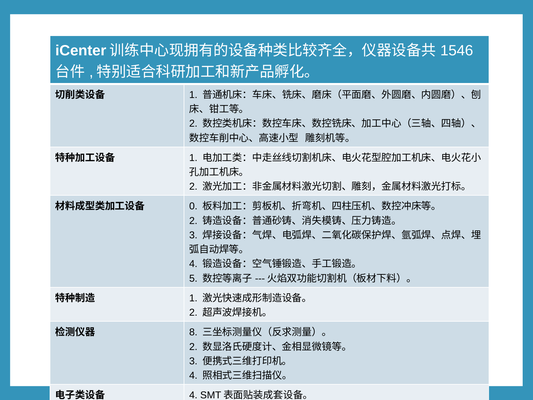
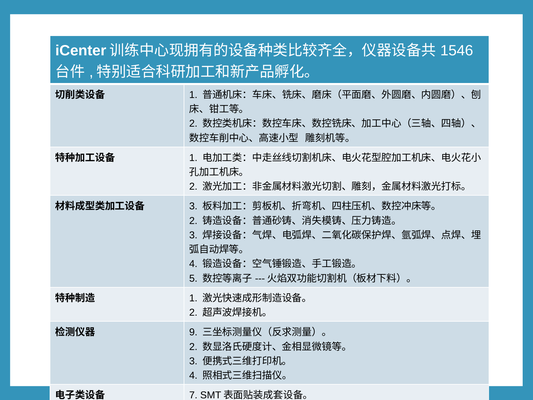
0: 0 -> 3 (193, 206)
8: 8 -> 9 (193, 332)
4: 4 -> 7 (193, 395)
